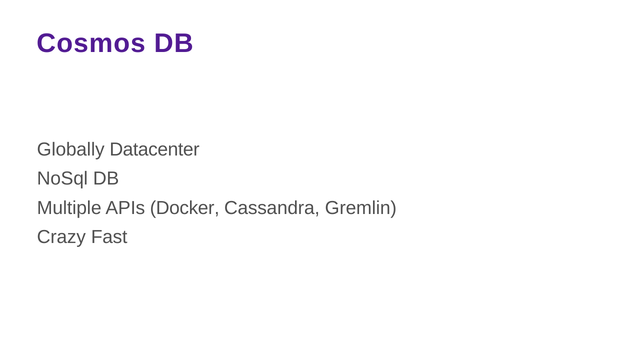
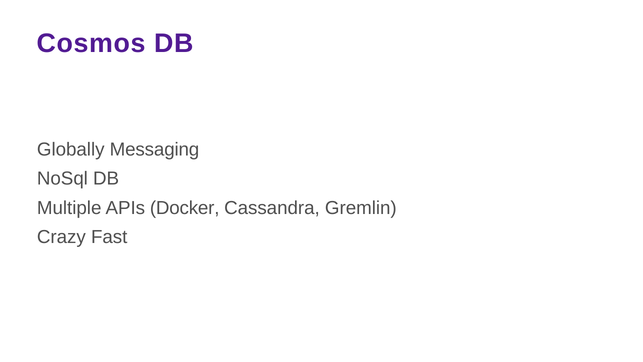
Datacenter: Datacenter -> Messaging (154, 149)
